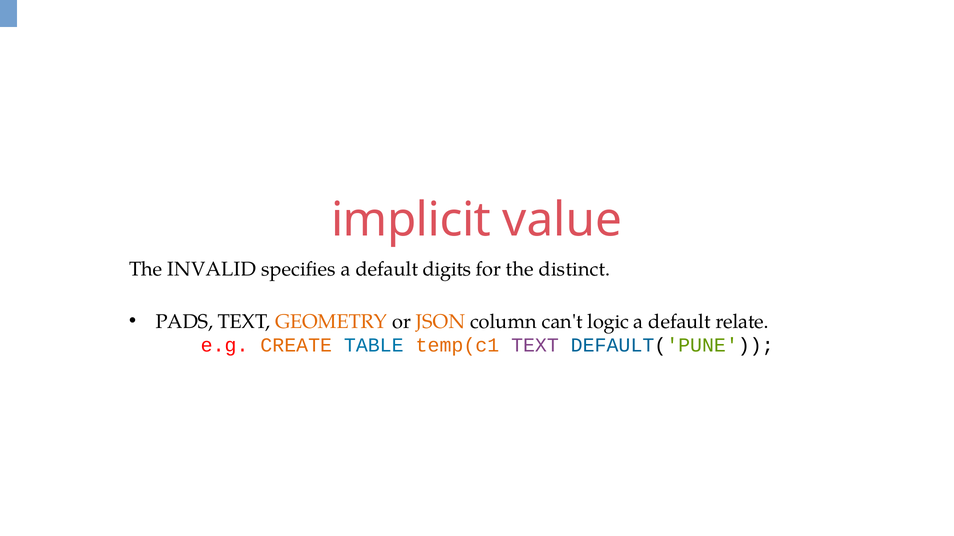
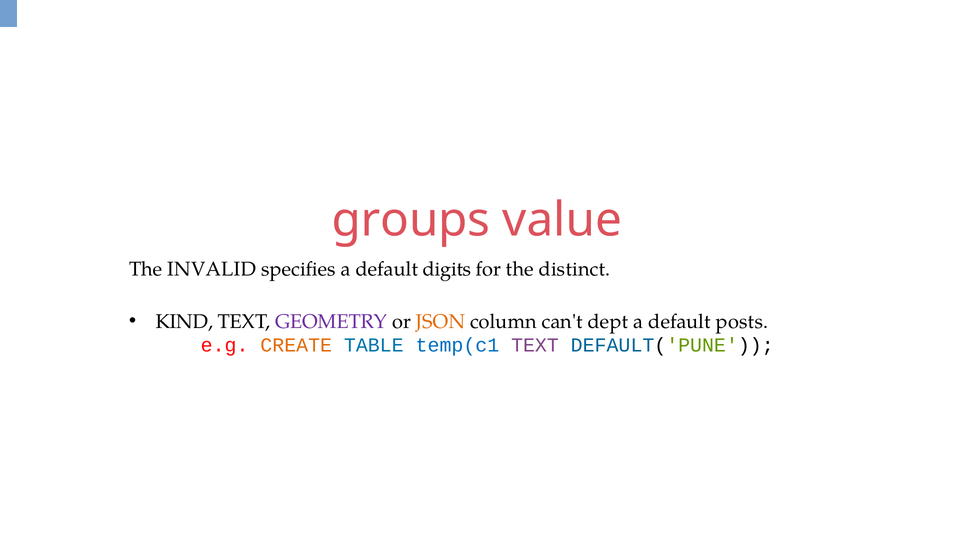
implicit: implicit -> groups (411, 220)
PADS: PADS -> KIND (184, 322)
GEOMETRY colour: orange -> purple (331, 322)
logic: logic -> dept (608, 322)
relate: relate -> posts (742, 322)
temp(c1 colour: orange -> blue (457, 346)
